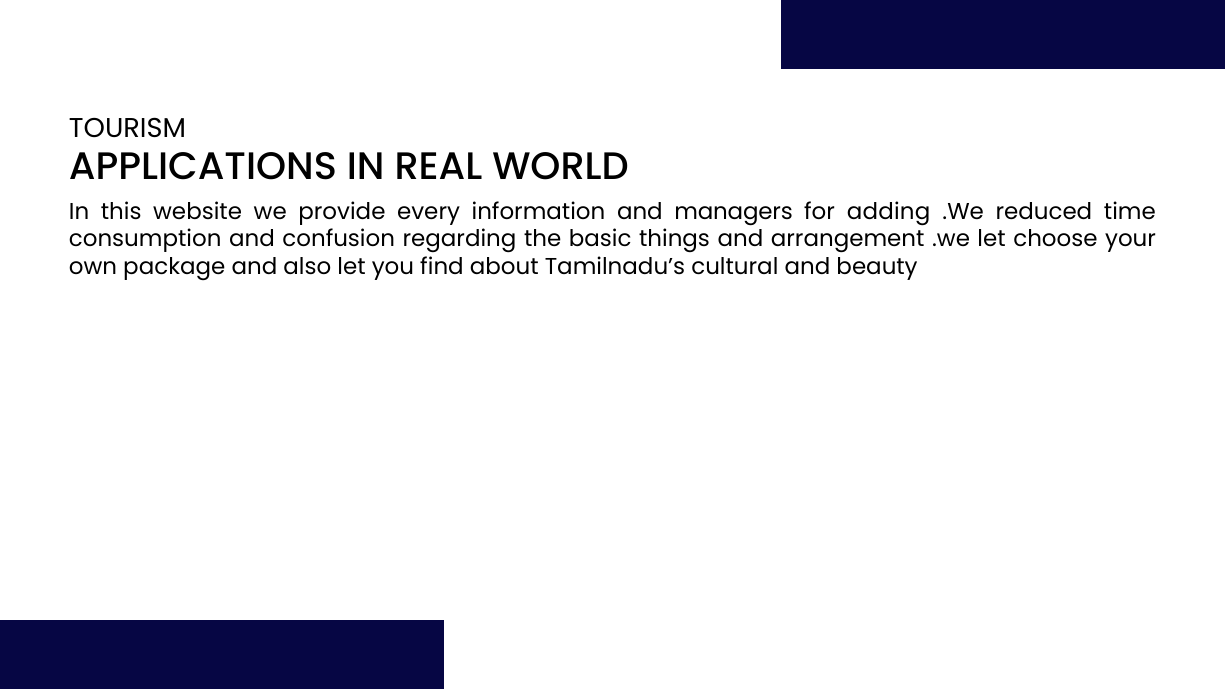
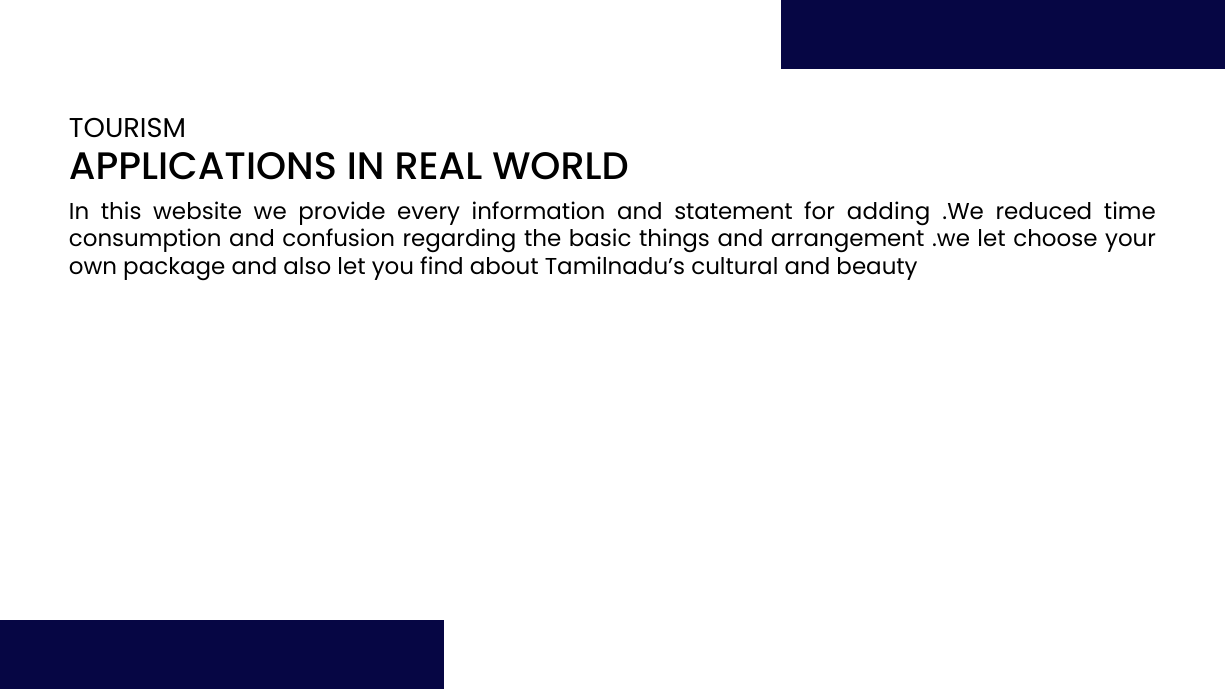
managers: managers -> statement (734, 212)
